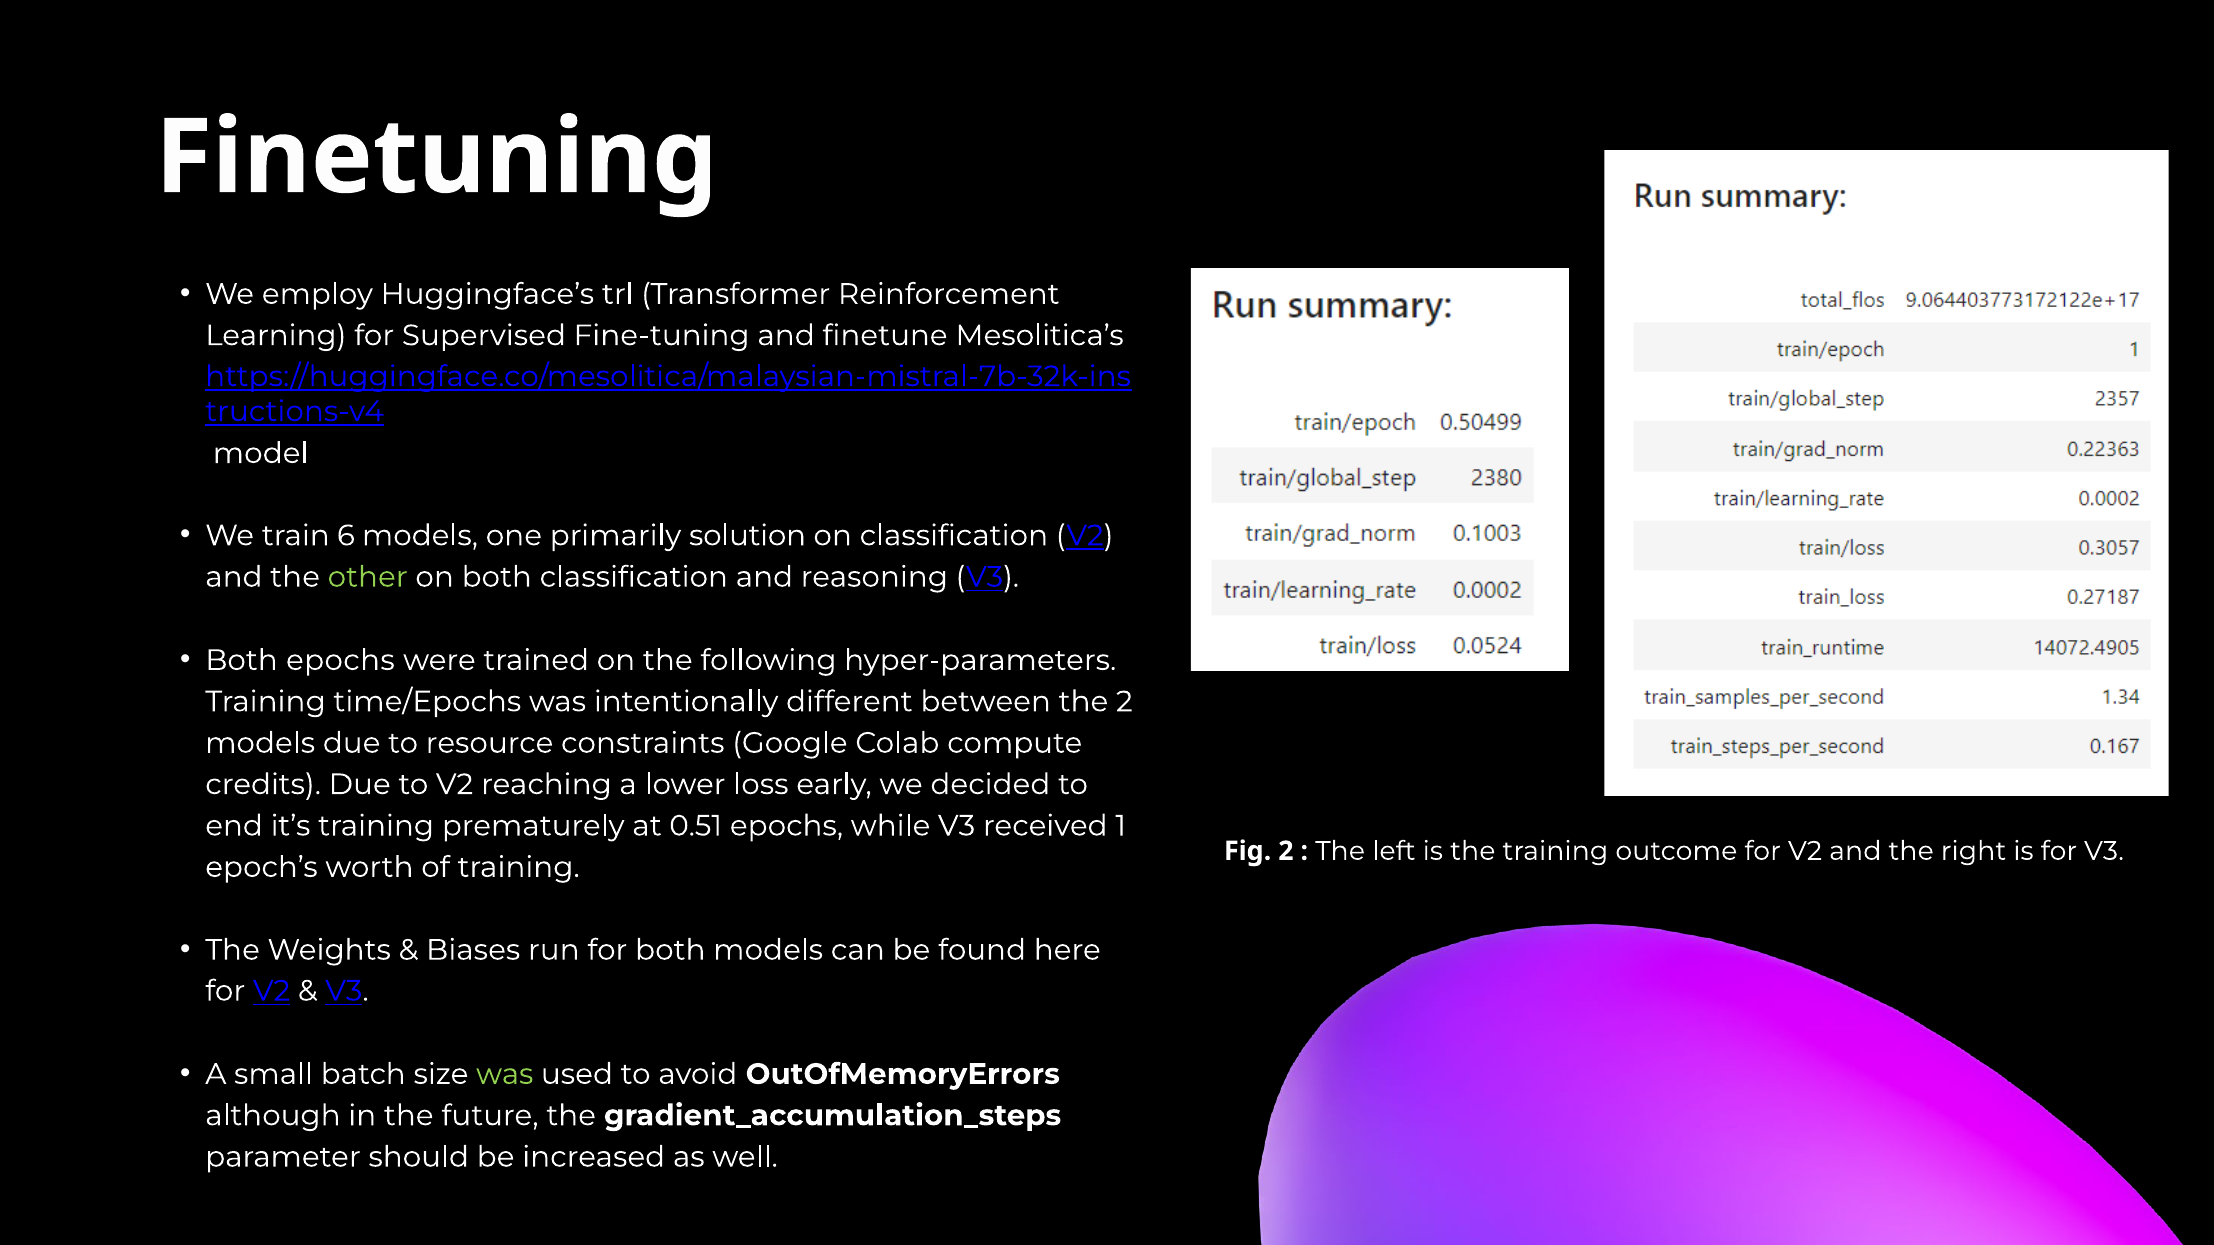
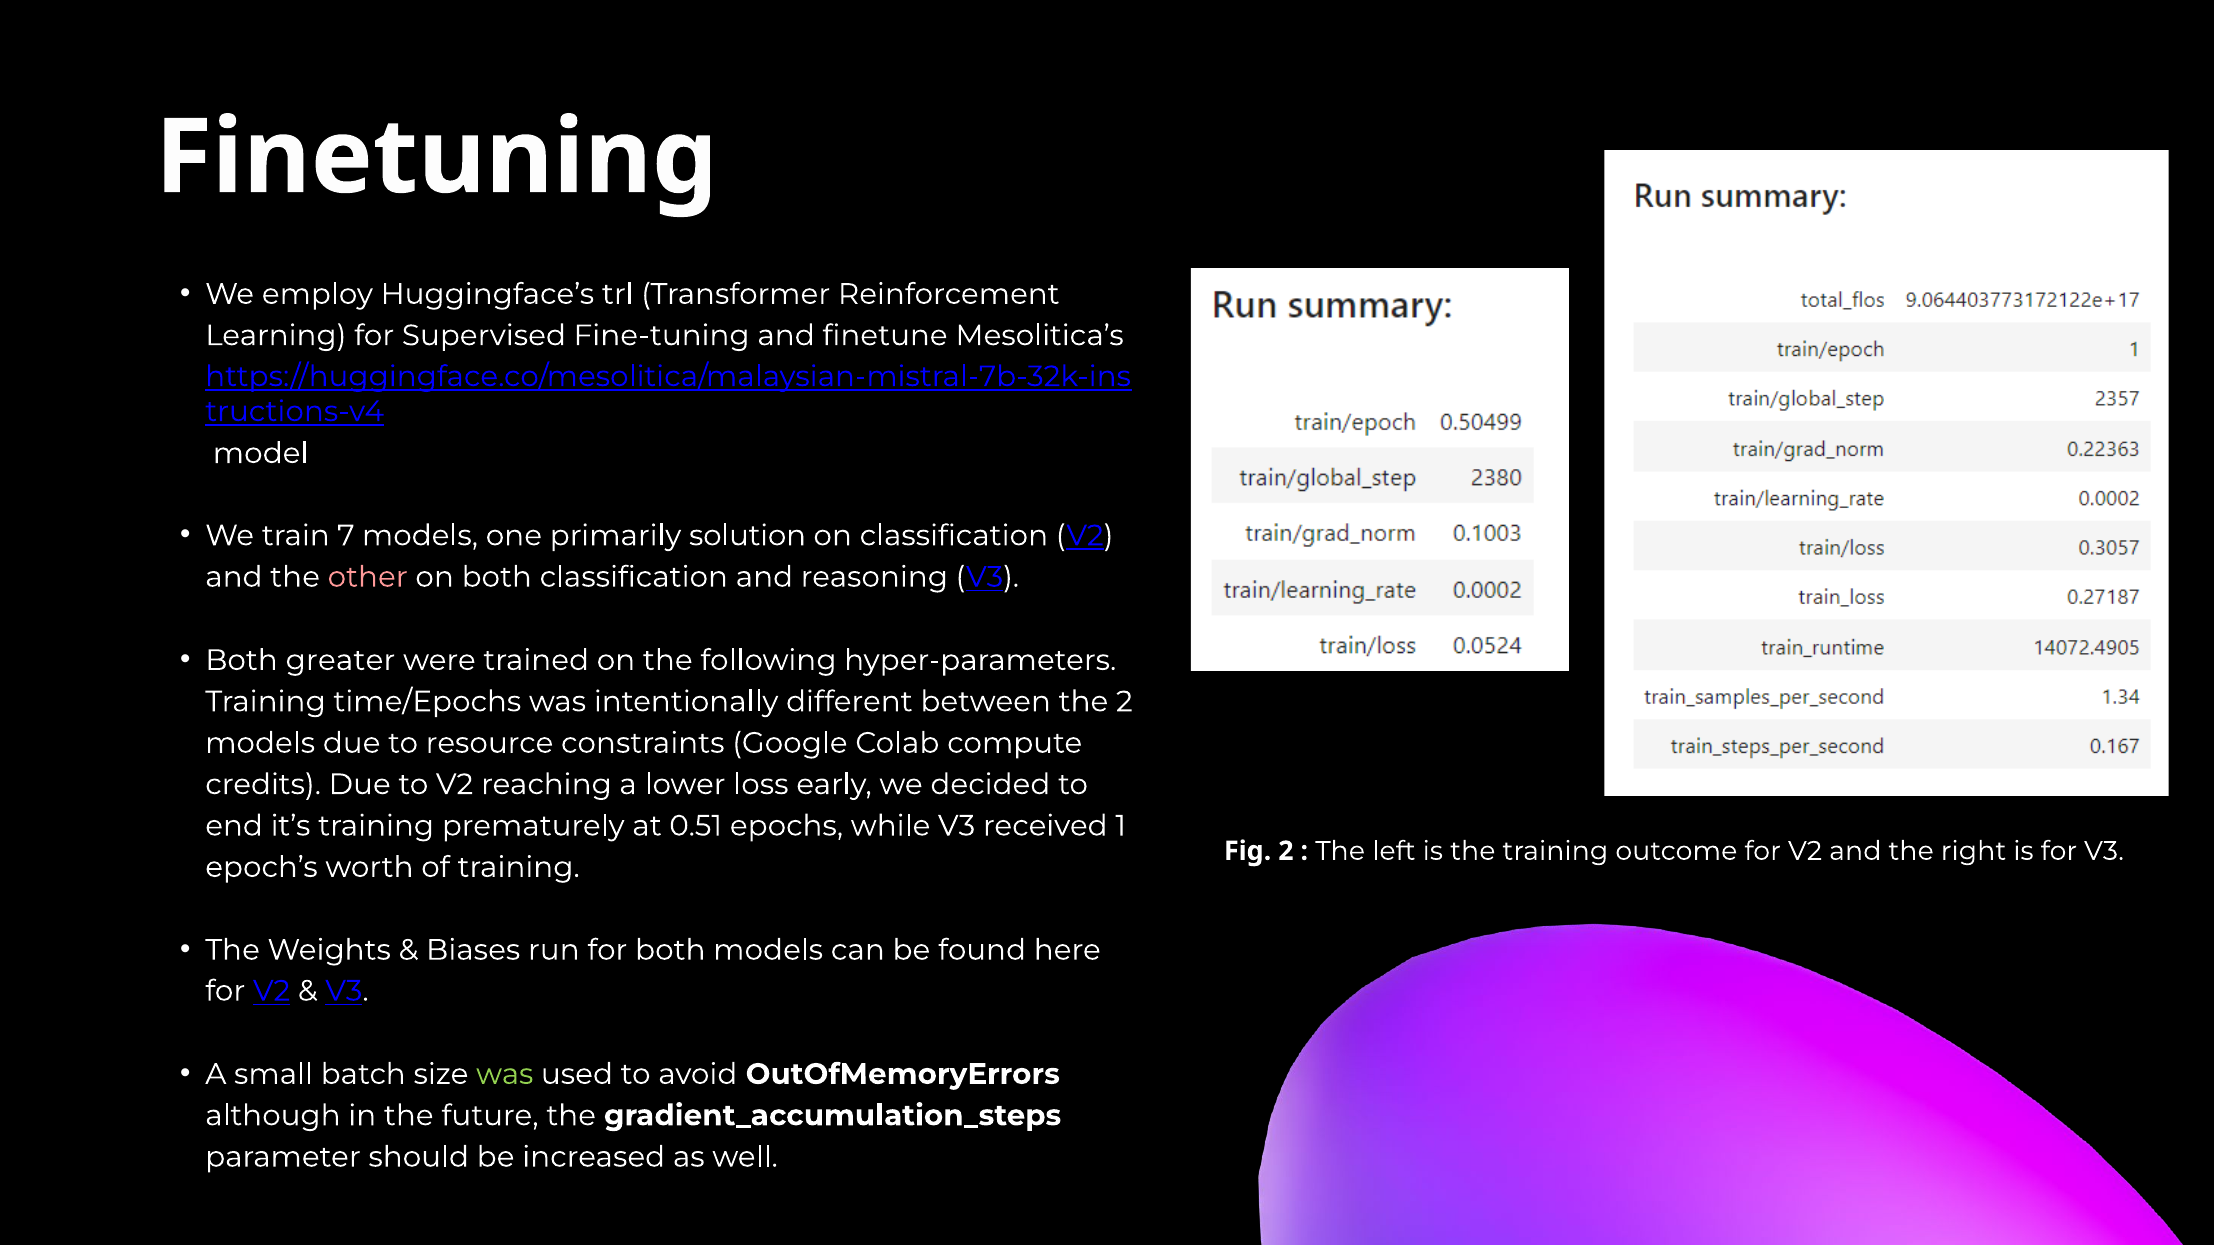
6: 6 -> 7 (346, 536)
other colour: light green -> pink (368, 577)
Both epochs: epochs -> greater (340, 660)
